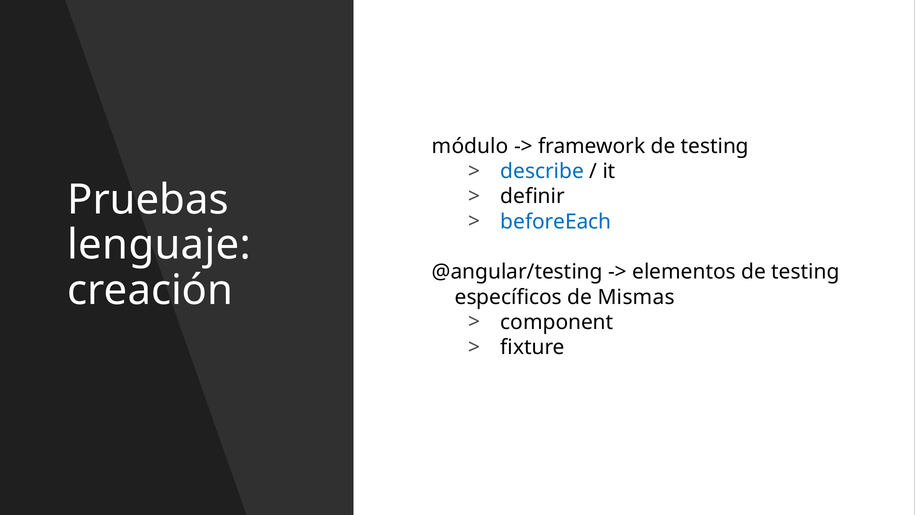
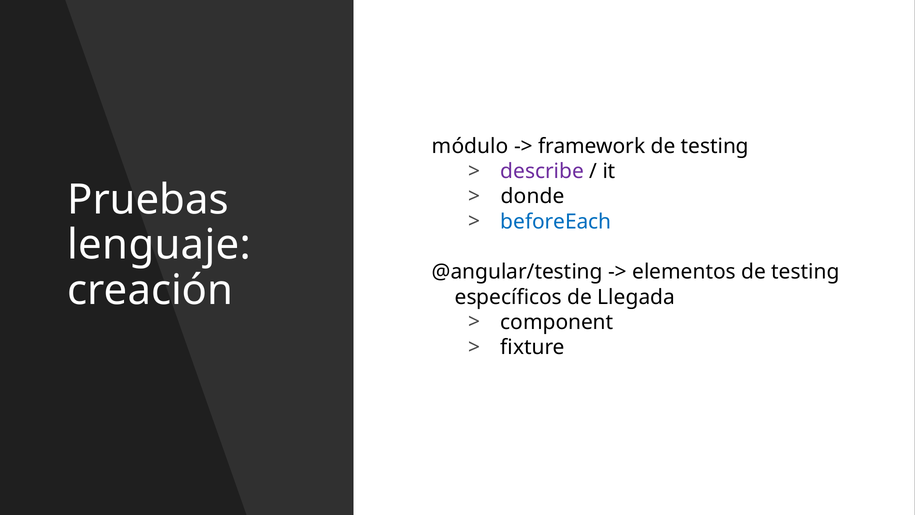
describe colour: blue -> purple (542, 171)
definir: definir -> donde (533, 196)
Mismas: Mismas -> Llegada (636, 297)
